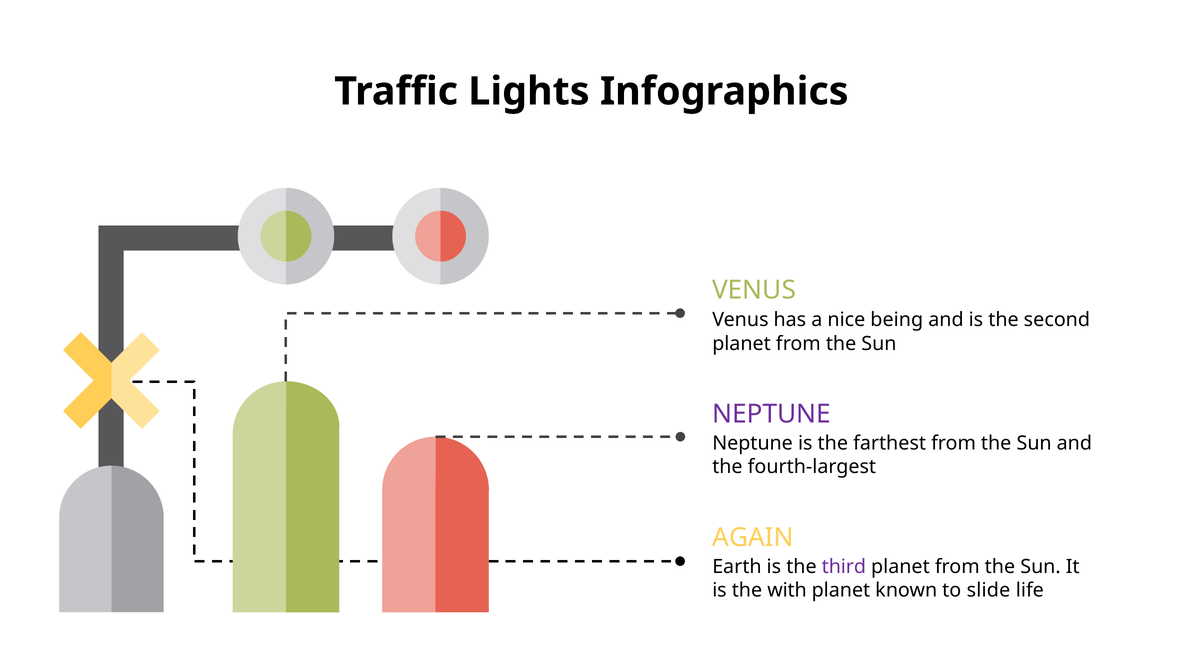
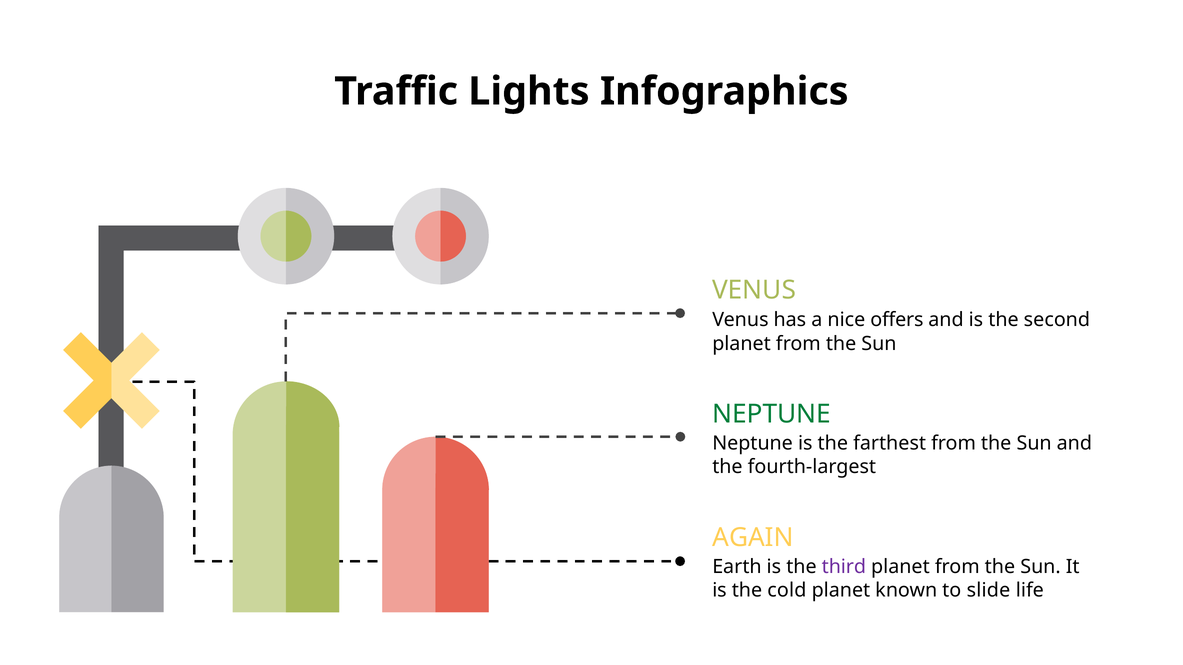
being: being -> offers (897, 320)
NEPTUNE colour: purple -> green (772, 415)
with: with -> cold (787, 591)
